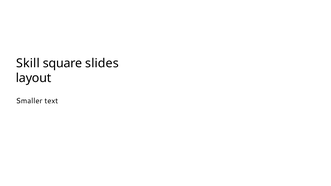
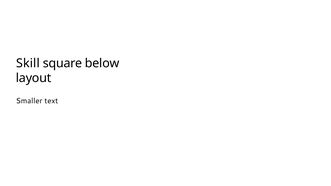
slides: slides -> below (102, 63)
